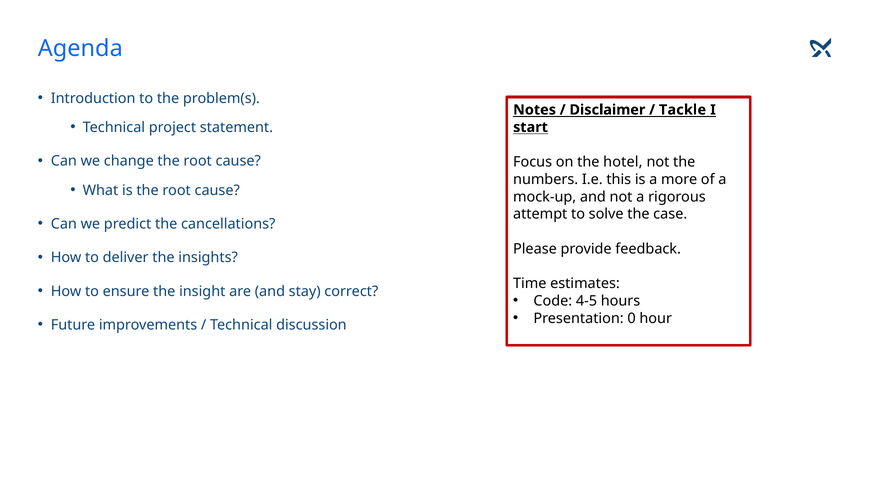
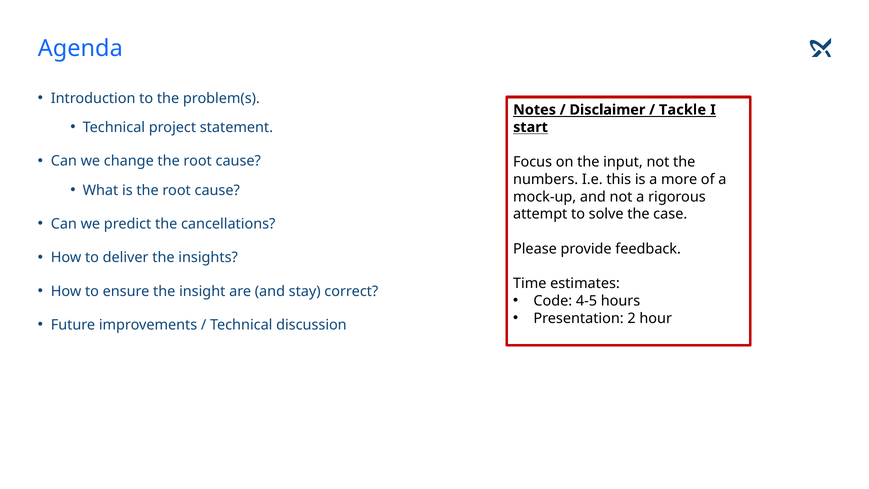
hotel: hotel -> input (623, 162)
0: 0 -> 2 (632, 318)
